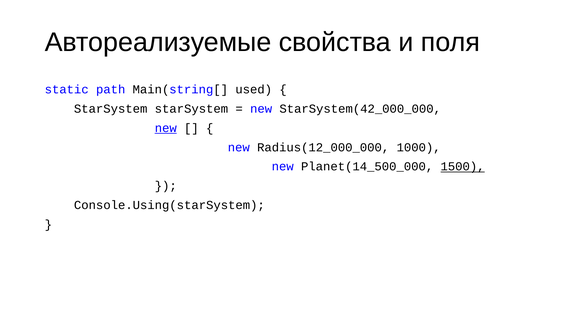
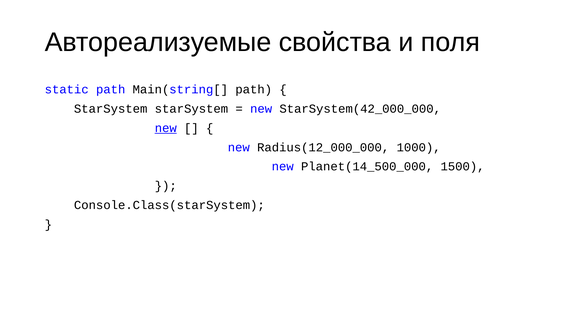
Main(string[ used: used -> path (254, 89)
1500 underline: present -> none (463, 166)
Console.Using(starSystem: Console.Using(starSystem -> Console.Class(starSystem (169, 205)
